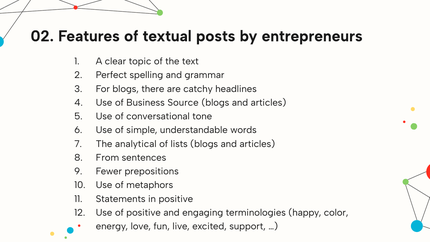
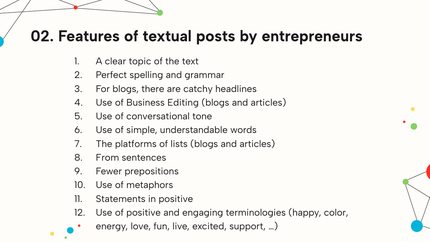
Source: Source -> Editing (183, 103)
analytical: analytical -> platforms (136, 144)
